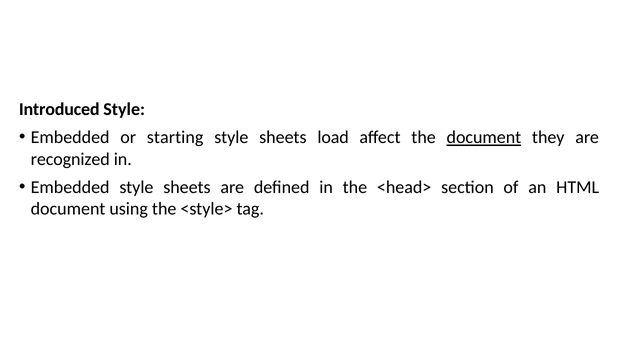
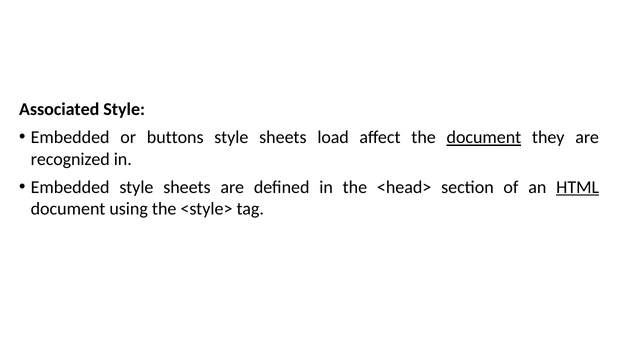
Introduced: Introduced -> Associated (59, 109)
starting: starting -> buttons (175, 137)
HTML underline: none -> present (578, 187)
